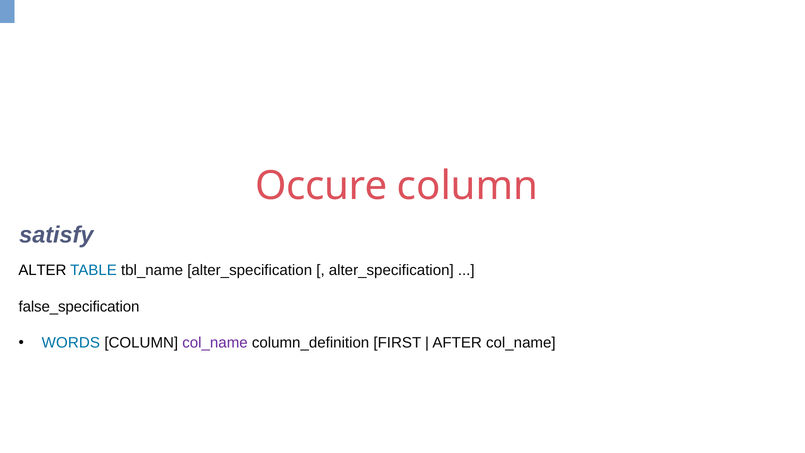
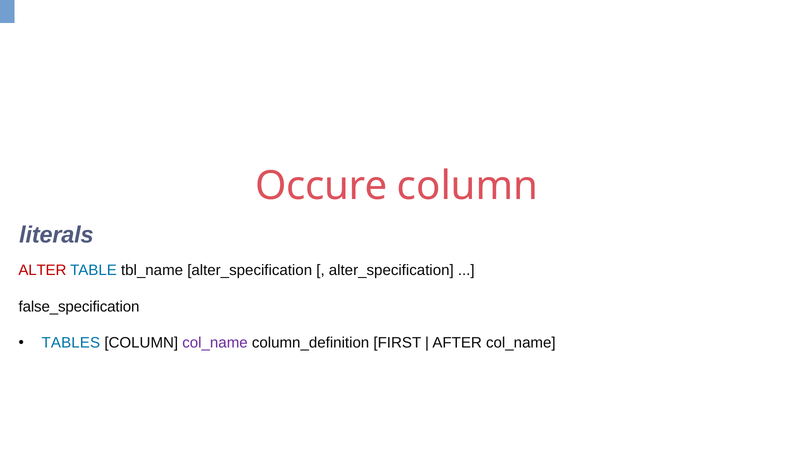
satisfy: satisfy -> literals (56, 235)
ALTER colour: black -> red (42, 270)
WORDS: WORDS -> TABLES (71, 343)
